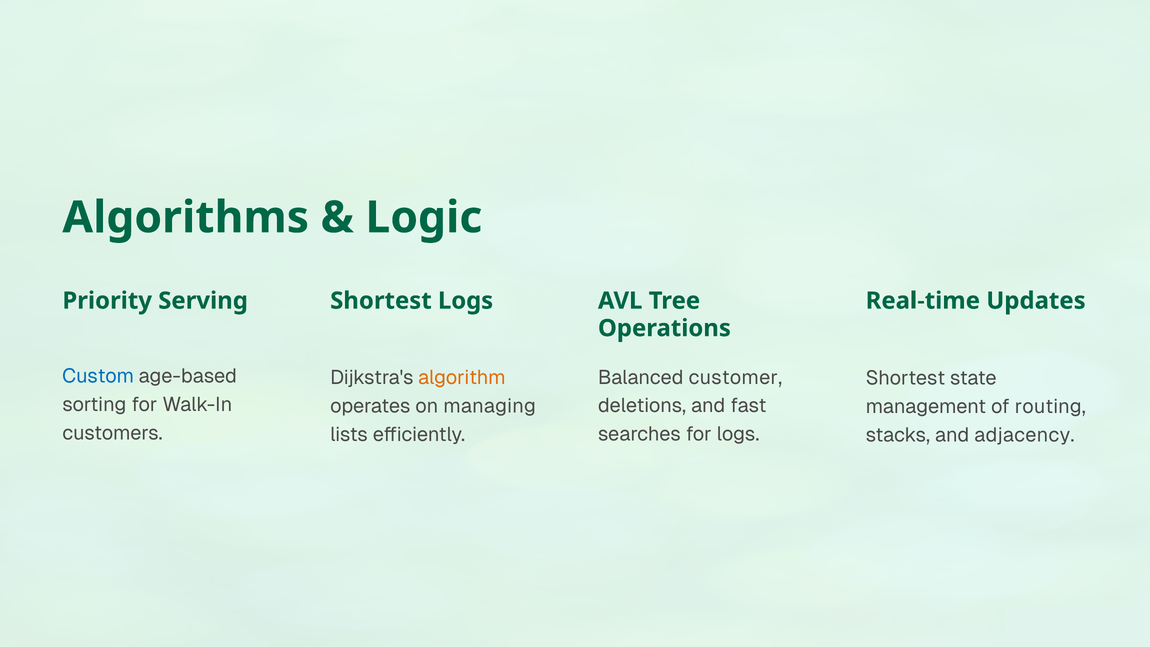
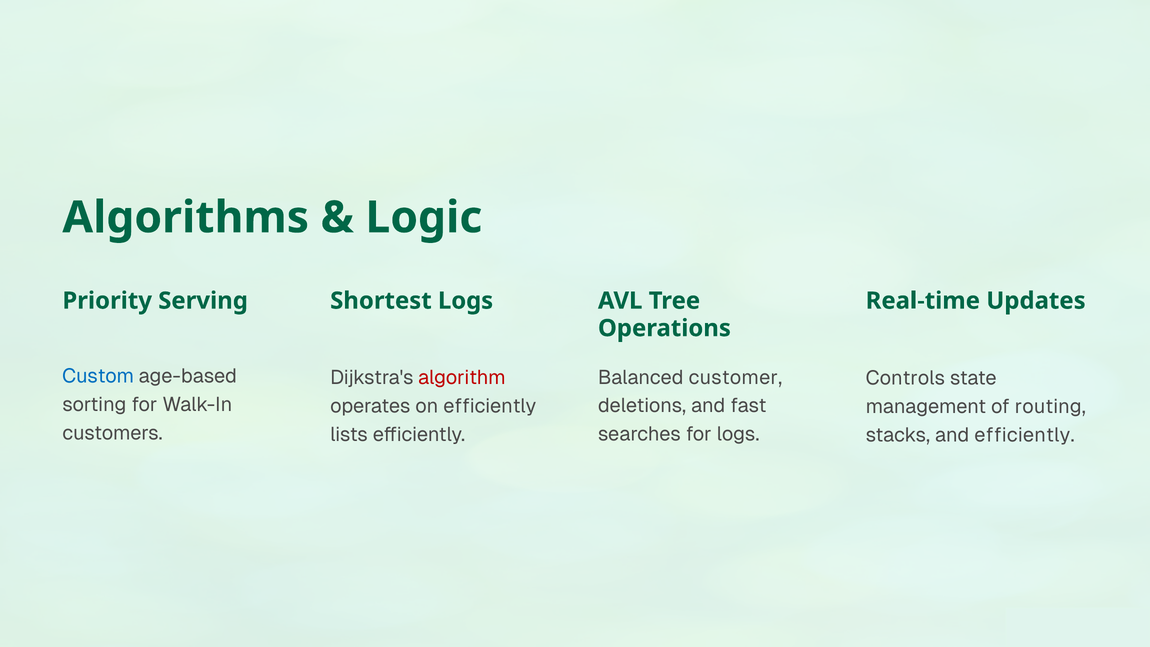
algorithm colour: orange -> red (462, 378)
Shortest: Shortest -> Controls (905, 378)
on managing: managing -> efficiently (490, 406)
and adjacency: adjacency -> efficiently (1024, 435)
